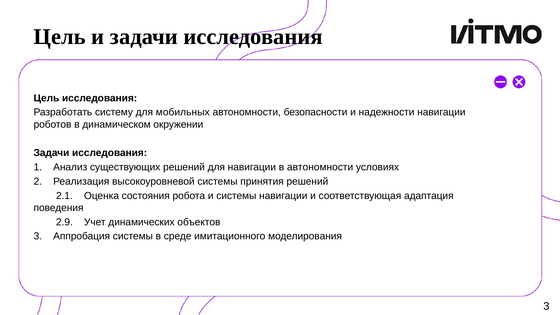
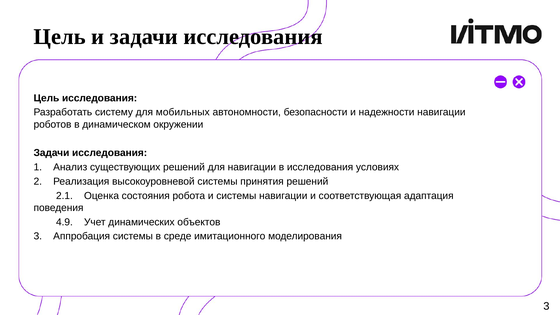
в автономности: автономности -> исследования (320, 167)
2.9: 2.9 -> 4.9 (64, 222)
